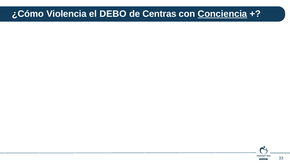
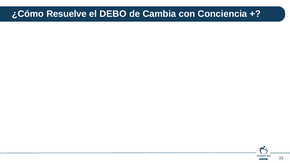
Violencia: Violencia -> Resuelve (67, 14)
Centras: Centras -> Cambia (159, 14)
Conciencia underline: present -> none (222, 14)
